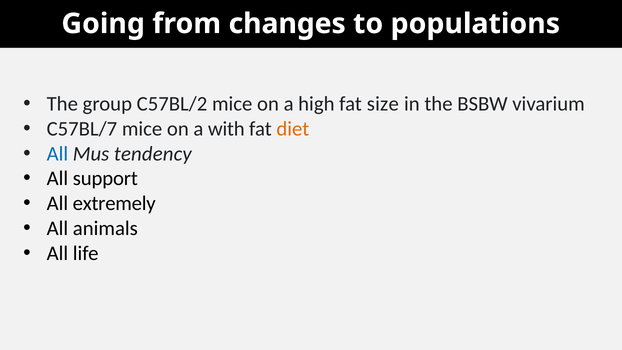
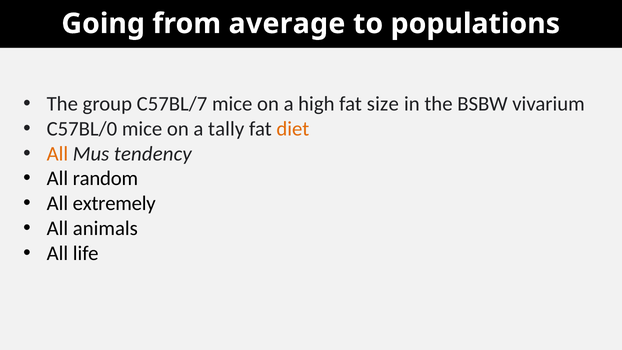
changes: changes -> average (287, 24)
C57BL/2: C57BL/2 -> C57BL/7 (172, 104)
C57BL/7: C57BL/7 -> C57BL/0 (82, 129)
with: with -> tally (226, 129)
All colour: blue -> orange (57, 154)
support: support -> random (105, 179)
